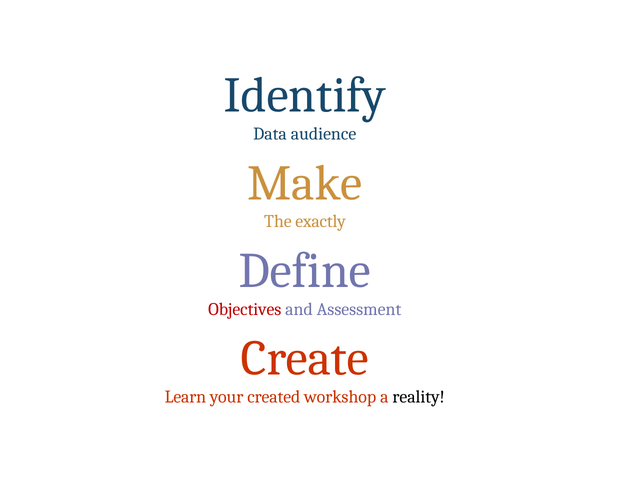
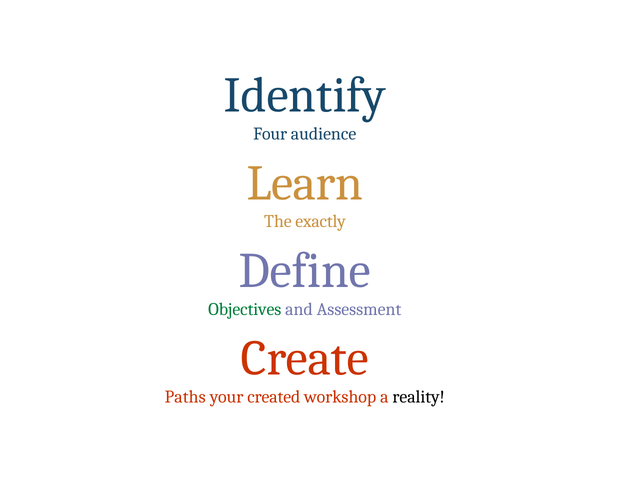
Data: Data -> Four (270, 134)
Make: Make -> Learn (305, 183)
Objectives colour: red -> green (245, 309)
Learn: Learn -> Paths (185, 397)
